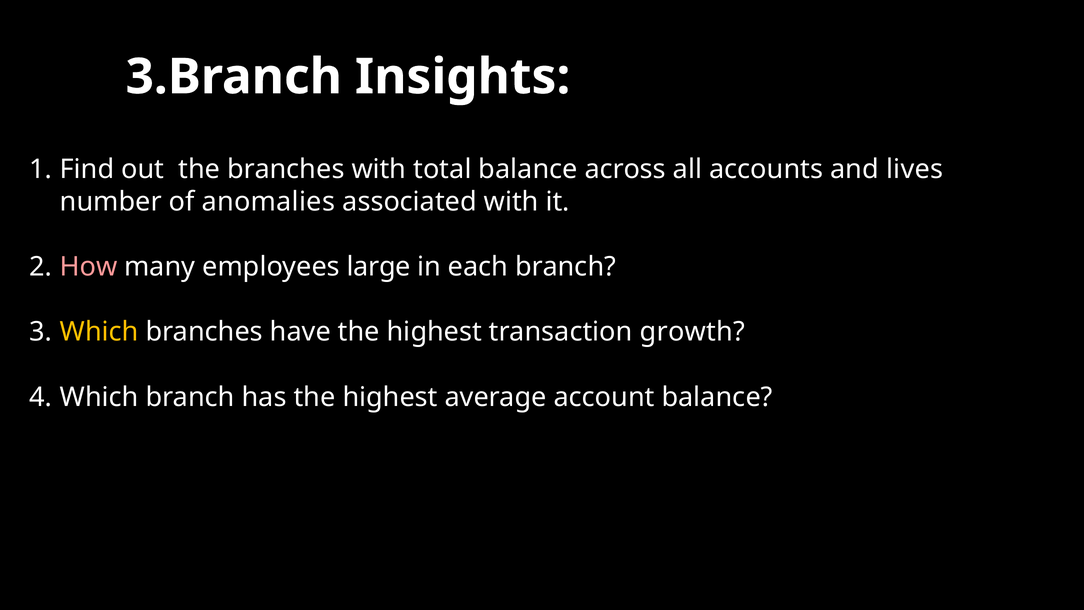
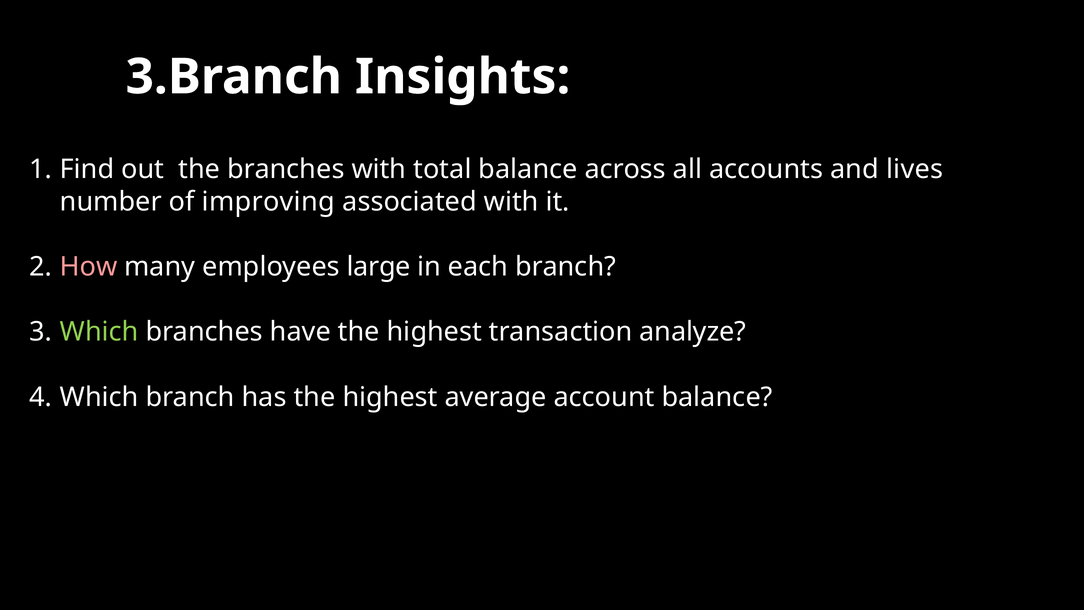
anomalies: anomalies -> improving (268, 202)
Which colour: yellow -> light green (99, 332)
growth: growth -> analyze (693, 332)
